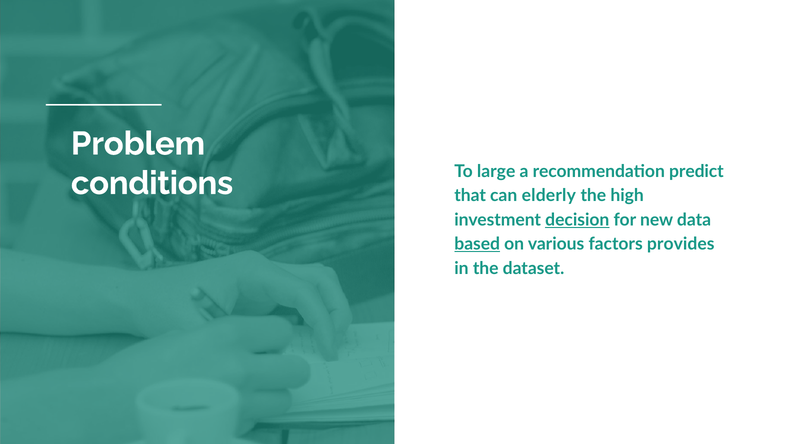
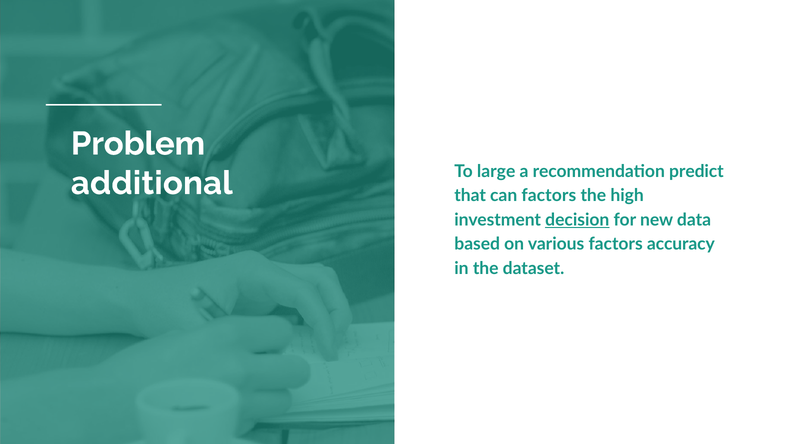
conditions: conditions -> additional (152, 183)
can elderly: elderly -> factors (549, 196)
based underline: present -> none (477, 244)
provides: provides -> accuracy (681, 244)
